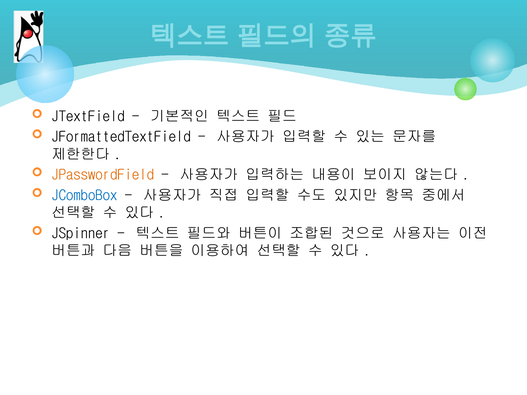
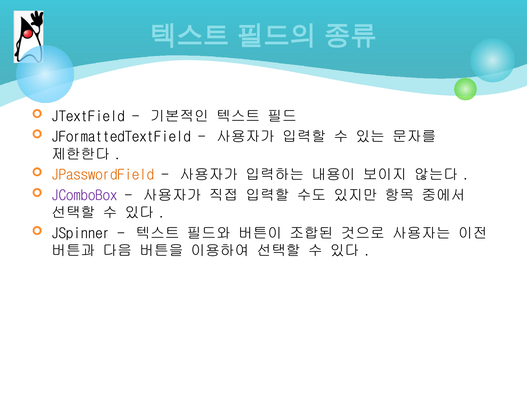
JComboBox colour: blue -> purple (84, 195)
